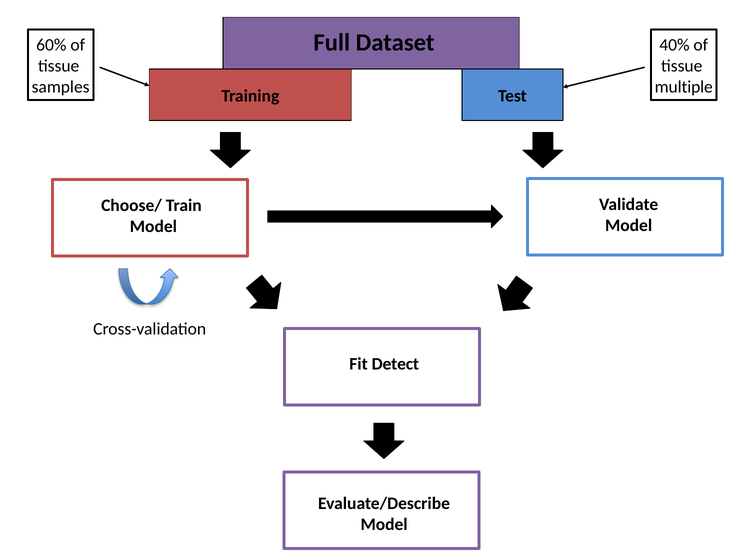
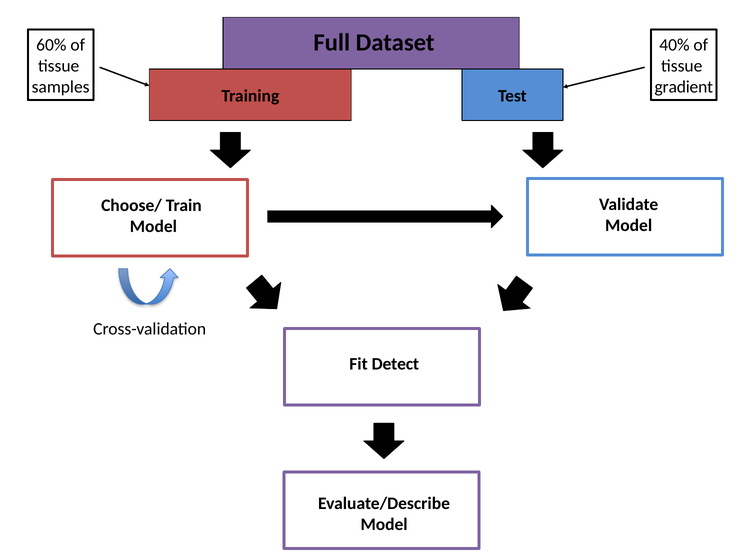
multiple: multiple -> gradient (684, 87)
